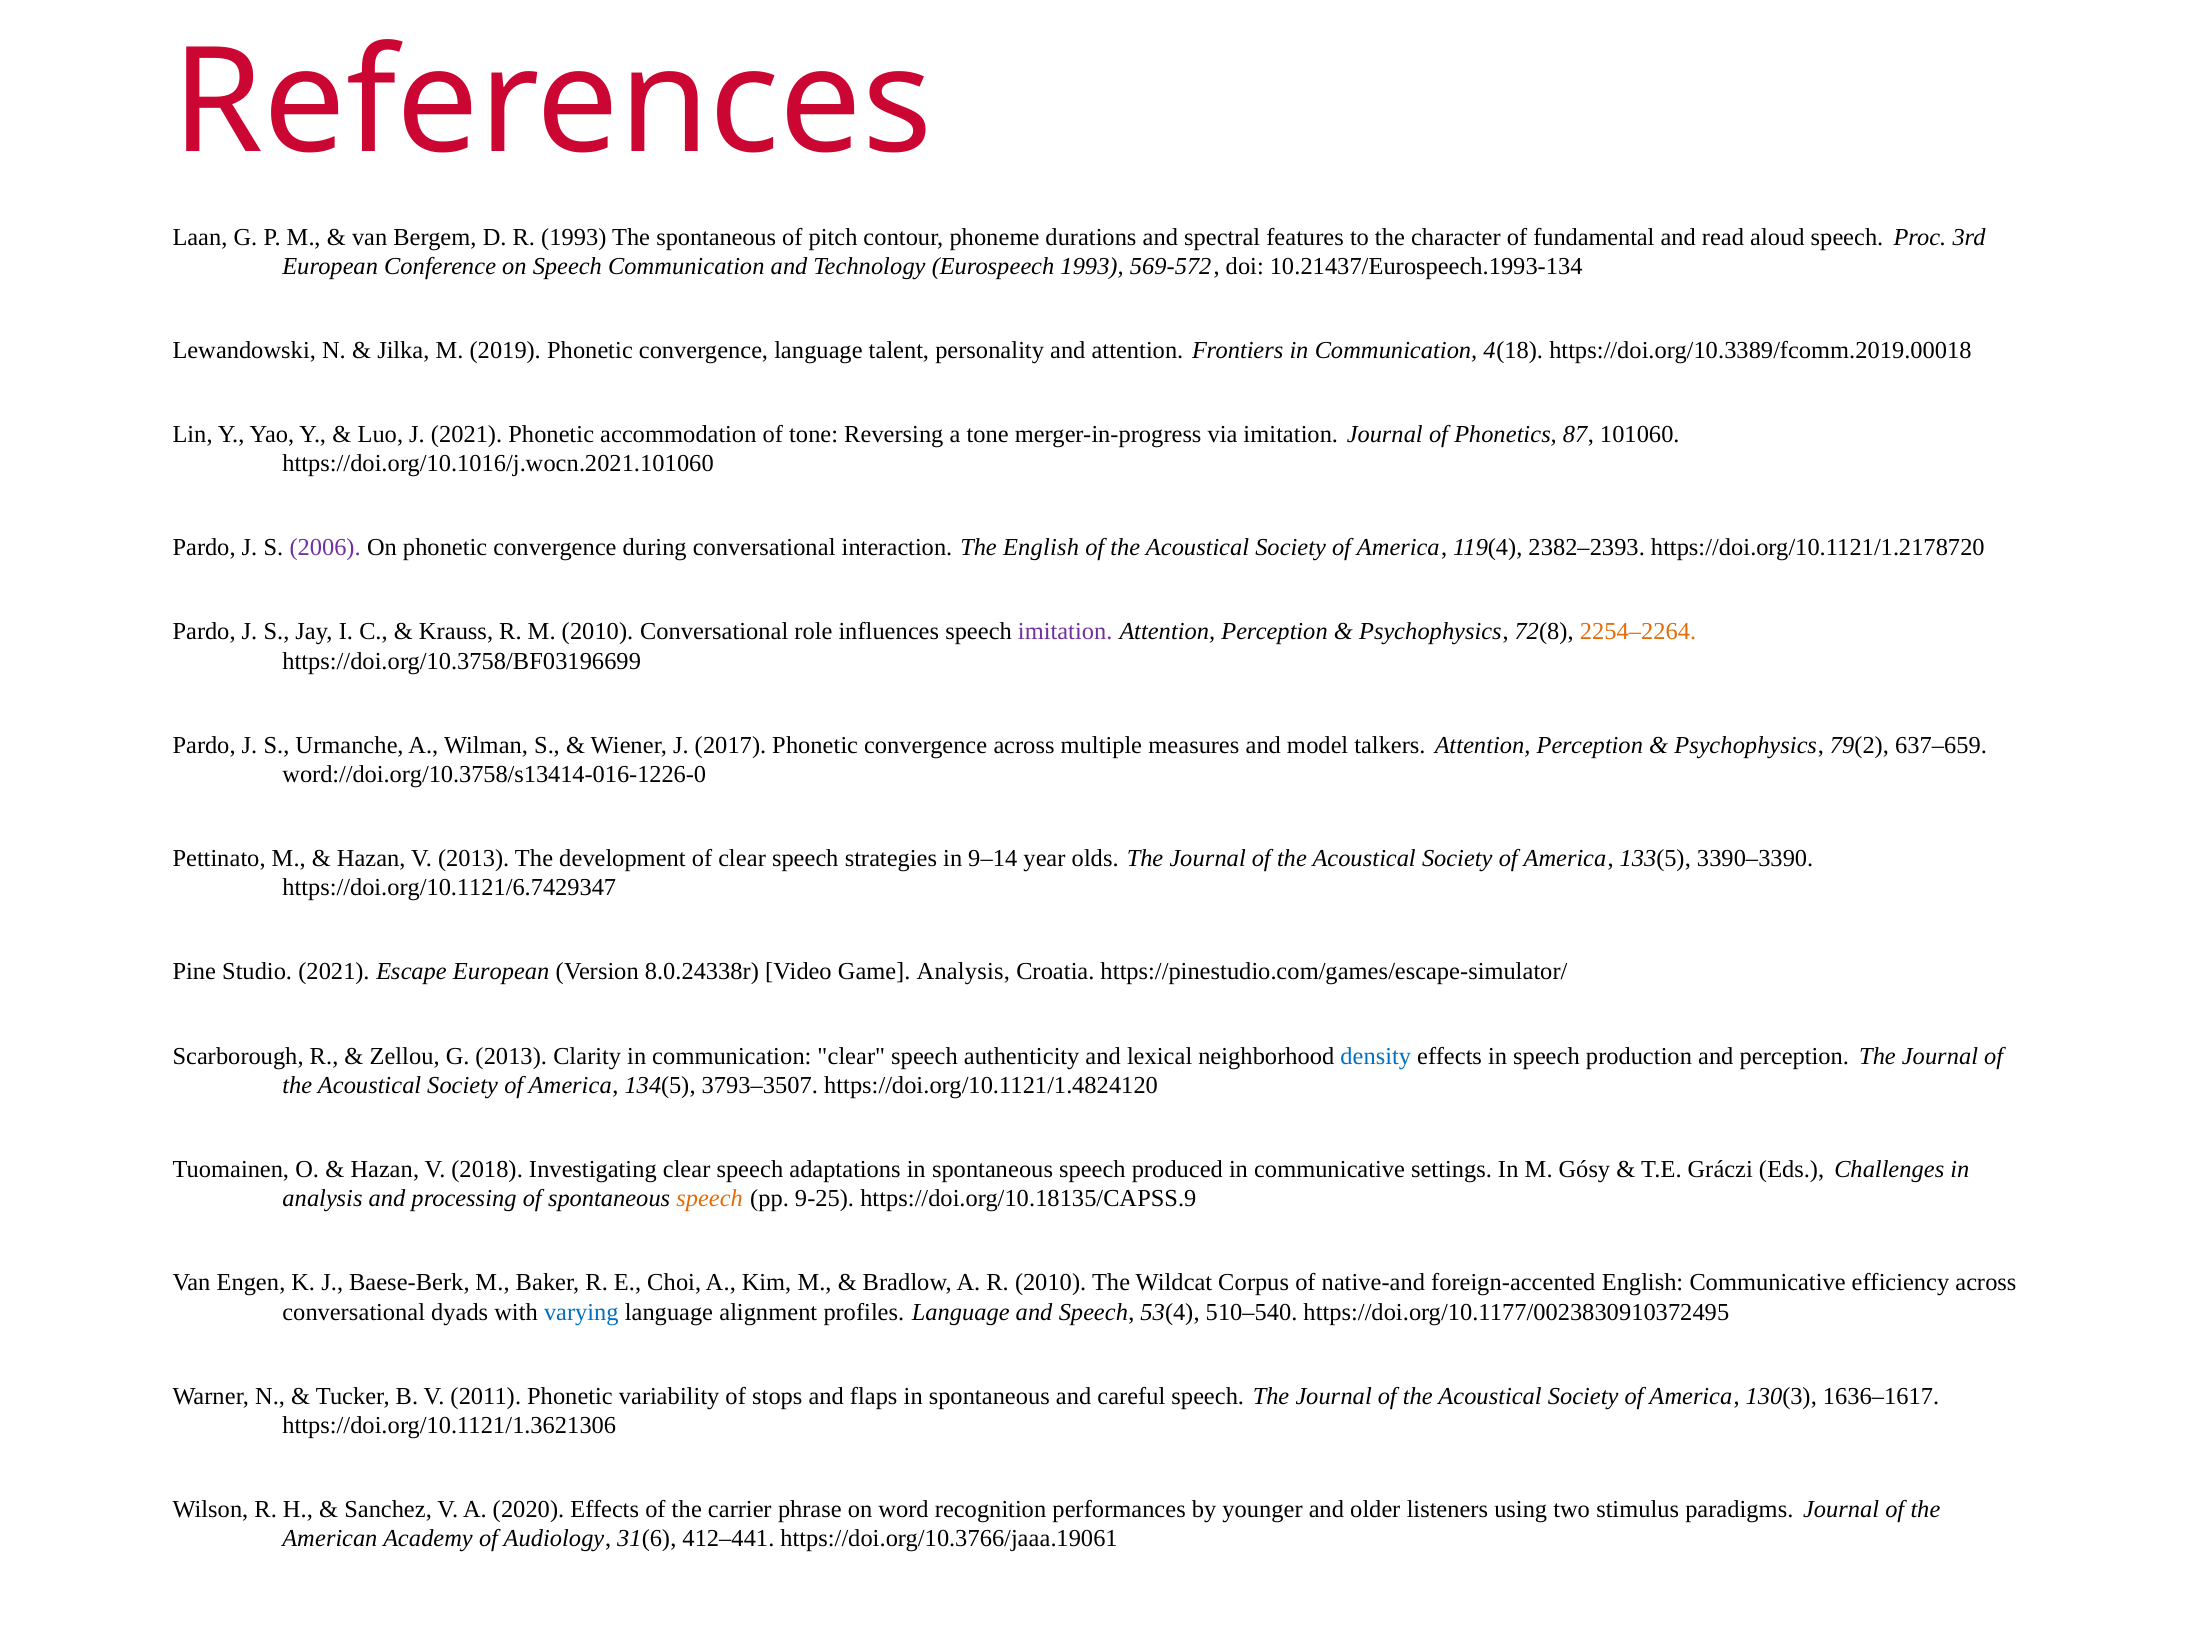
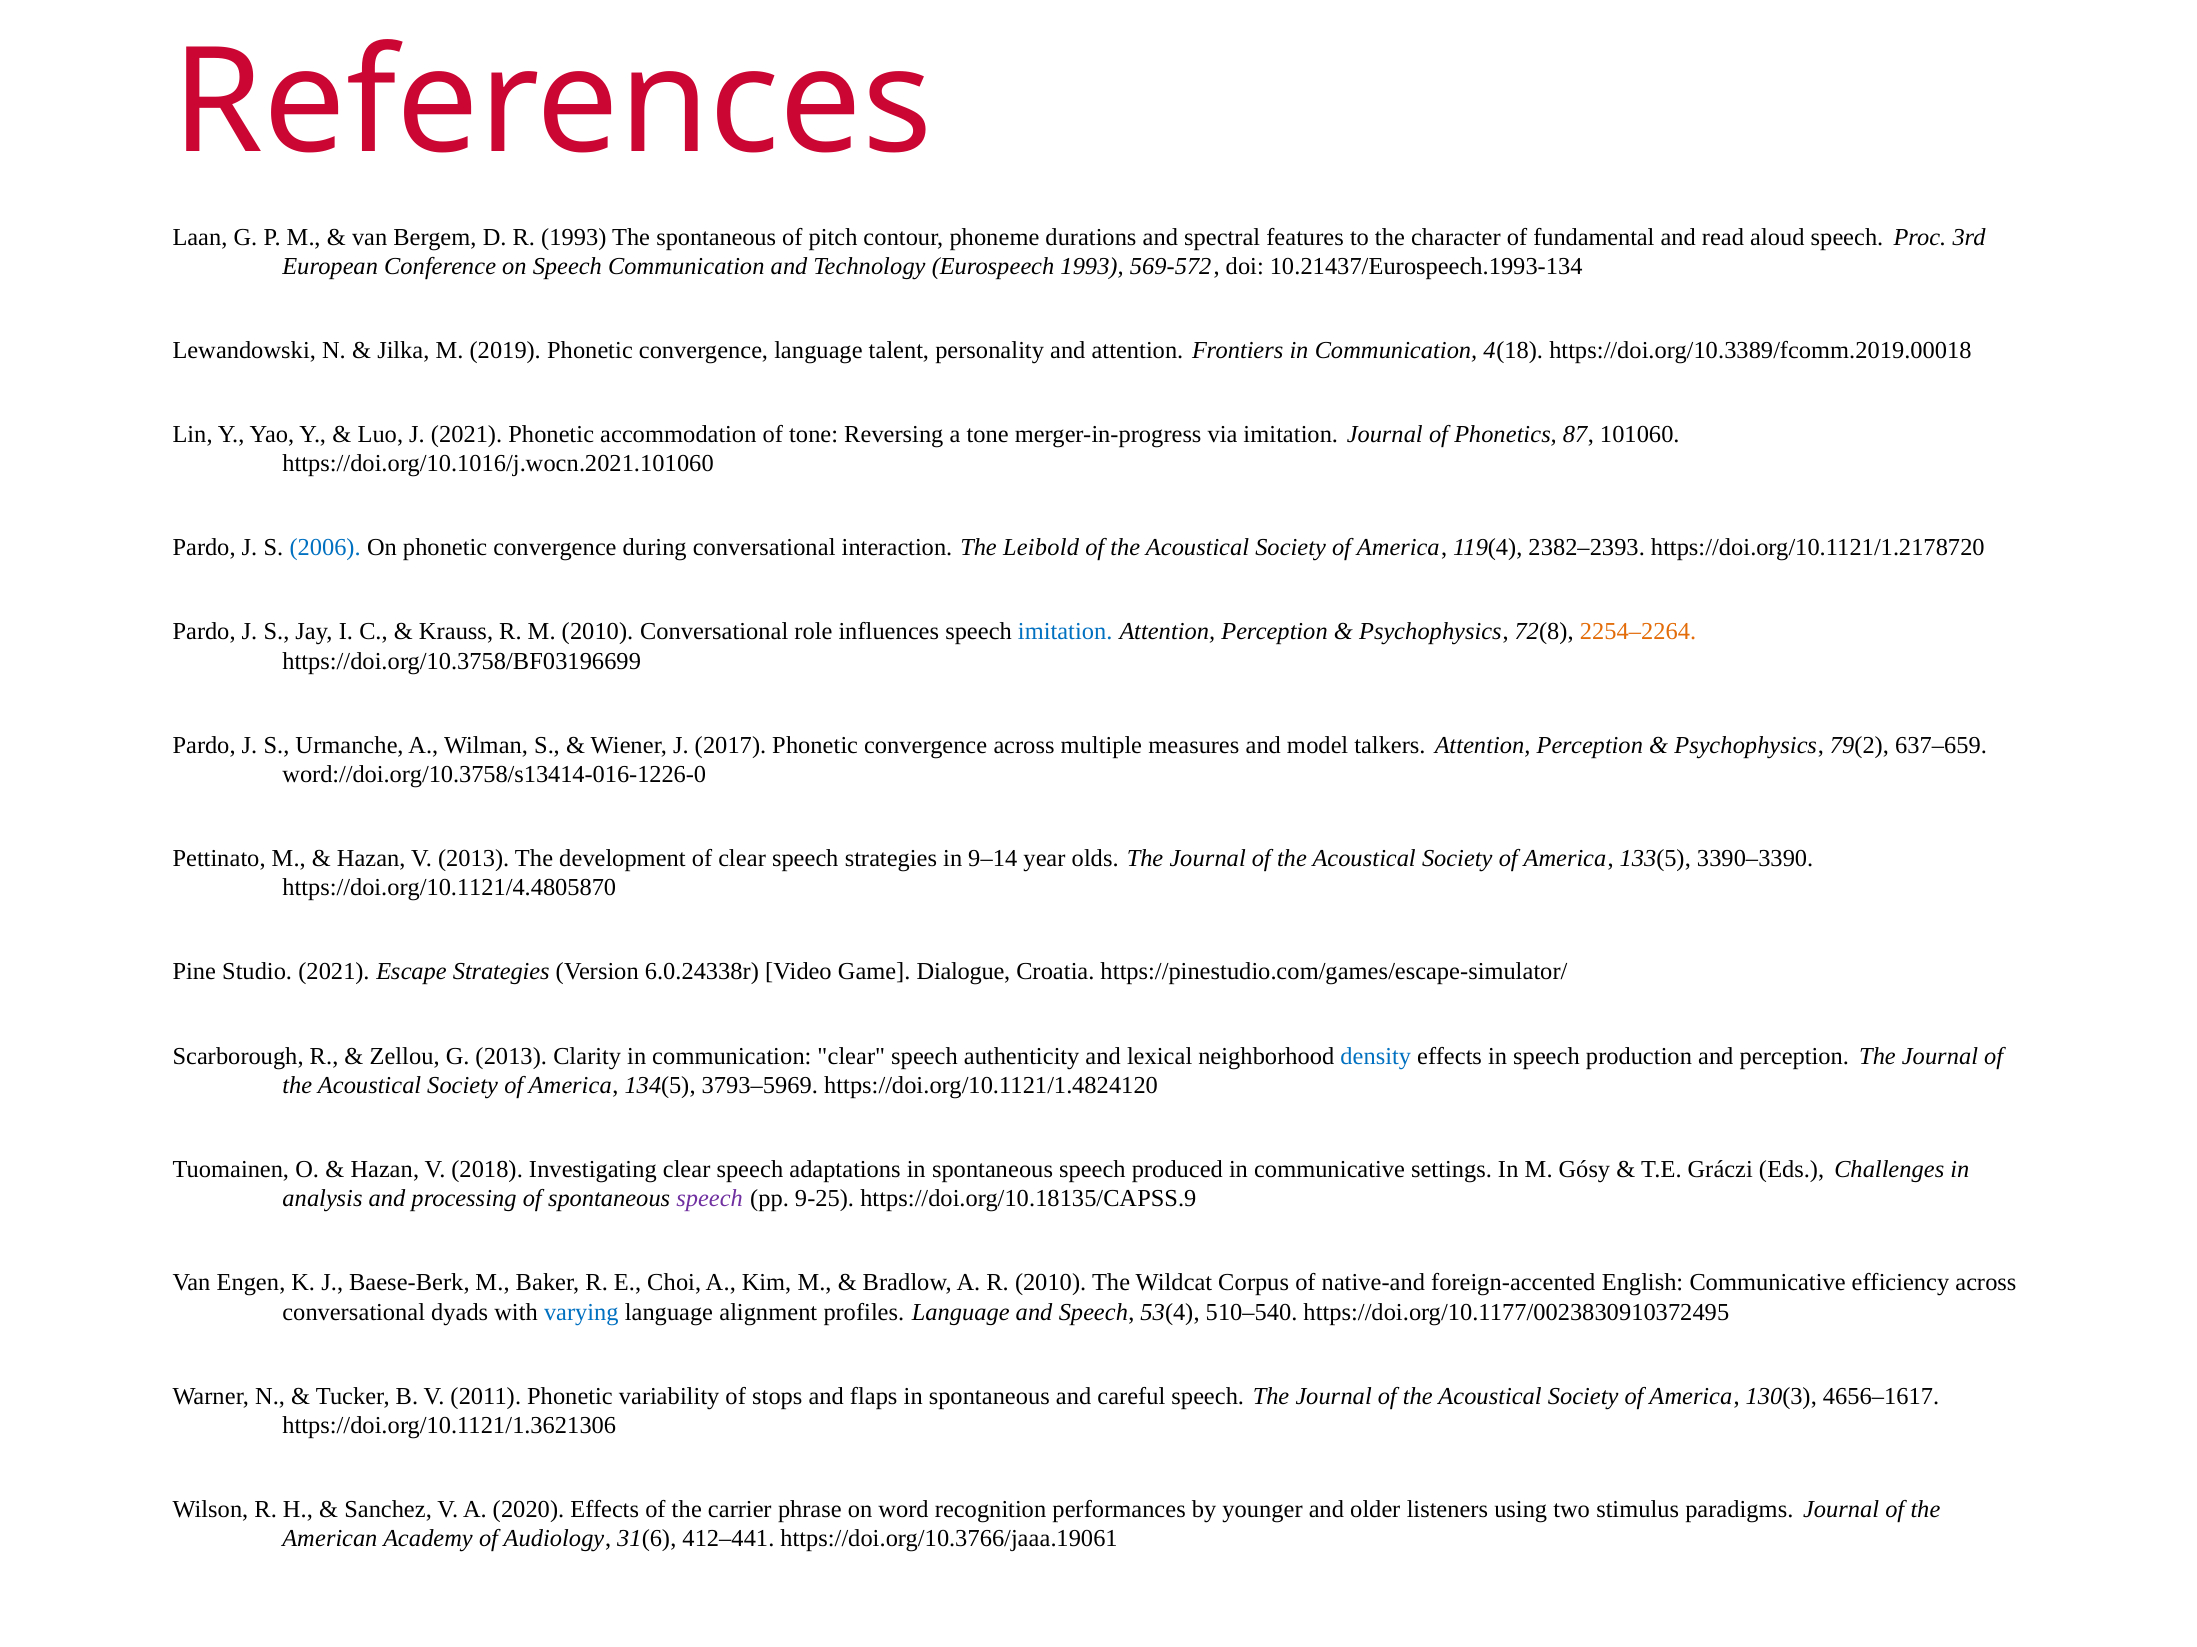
2006 colour: purple -> blue (325, 548)
The English: English -> Leibold (1041, 548)
imitation colour: purple -> blue (1065, 632)
https://doi.org/10.1121/6.7429347: https://doi.org/10.1121/6.7429347 -> https://doi.org/10.1121/4.4805870 (449, 888)
Escape European: European -> Strategies (501, 972)
8.0.24338r: 8.0.24338r -> 6.0.24338r (702, 972)
Game Analysis: Analysis -> Dialogue (964, 972)
3793–3507: 3793–3507 -> 3793–5969 (760, 1086)
speech colour: orange -> purple (710, 1199)
1636–1617: 1636–1617 -> 4656–1617 (1881, 1397)
